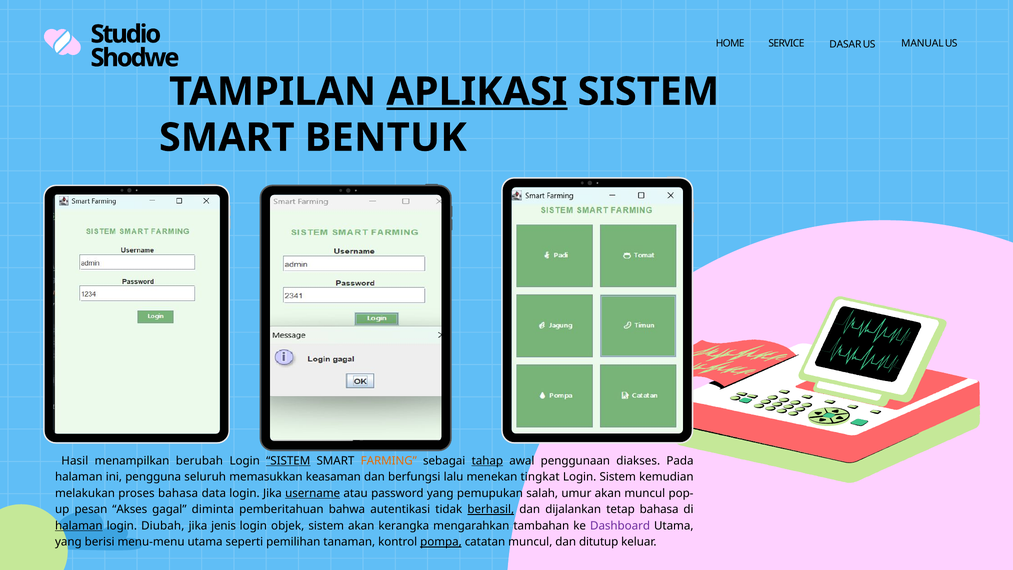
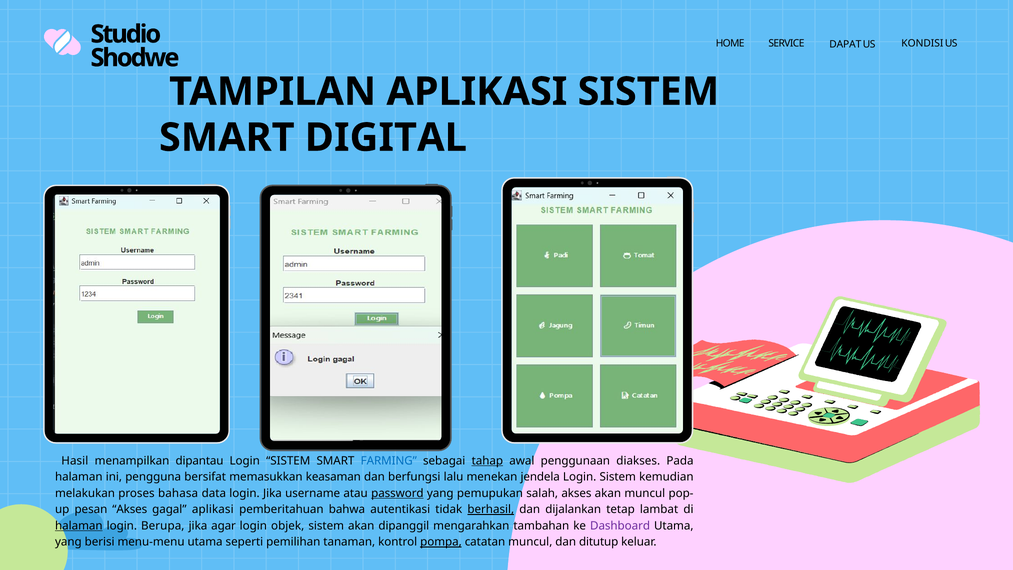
DASAR: DASAR -> DAPAT (845, 44)
MANUAL: MANUAL -> KONDISI (922, 43)
APLIKASI underline: present -> none (477, 92)
BENTUK: BENTUK -> DIGITAL (386, 138)
berubah: berubah -> dipantau (200, 461)
SISTEM underline: present -> none (288, 461)
FARMING colour: orange -> blue (389, 461)
seluruh: seluruh -> bersifat (205, 477)
tingkat: tingkat -> jendela (540, 477)
username underline: present -> none (313, 493)
password underline: none -> present (397, 493)
salah umur: umur -> akses (576, 493)
gagal diminta: diminta -> aplikasi (213, 509)
tetap bahasa: bahasa -> lambat (659, 509)
Diubah: Diubah -> Berupa (163, 526)
jenis: jenis -> agar (224, 526)
kerangka: kerangka -> dipanggil (404, 526)
